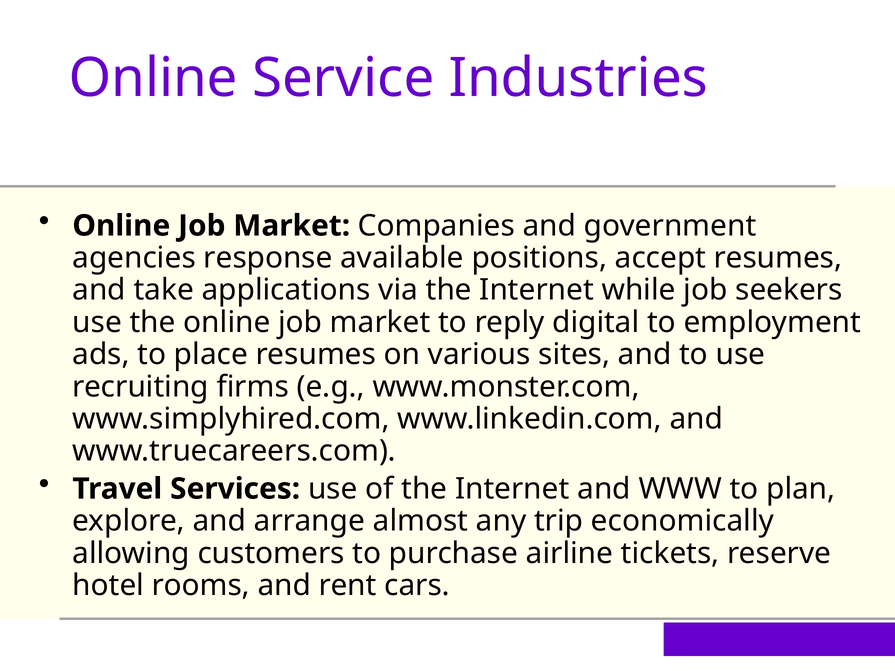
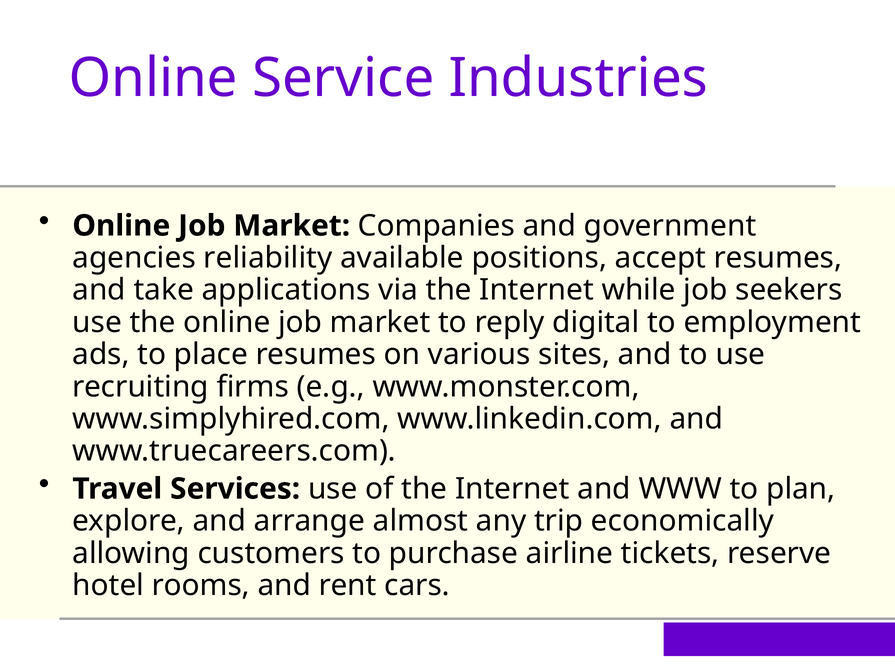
response: response -> reliability (268, 258)
